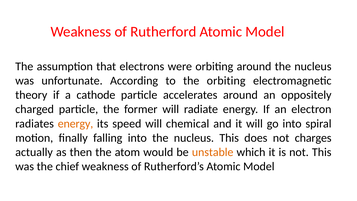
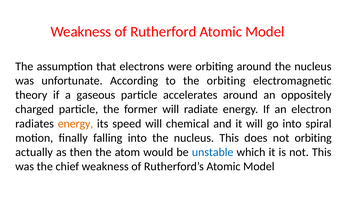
cathode: cathode -> gaseous (96, 95)
not charges: charges -> orbiting (313, 138)
unstable colour: orange -> blue (213, 152)
